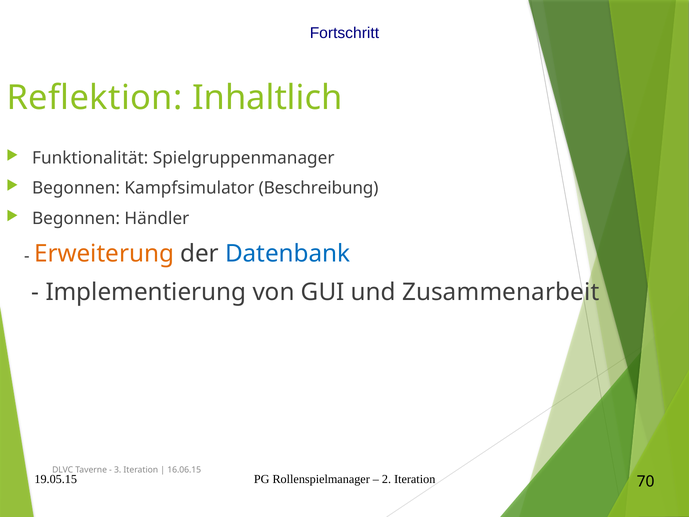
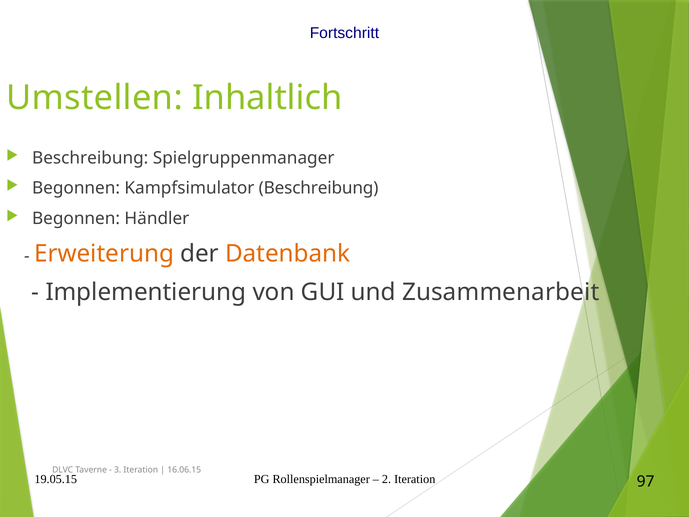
Reflektion: Reflektion -> Umstellen (95, 98)
Funktionalität: Funktionalität -> Beschreibung (90, 158)
Datenbank colour: blue -> orange (288, 253)
70: 70 -> 97 (646, 481)
